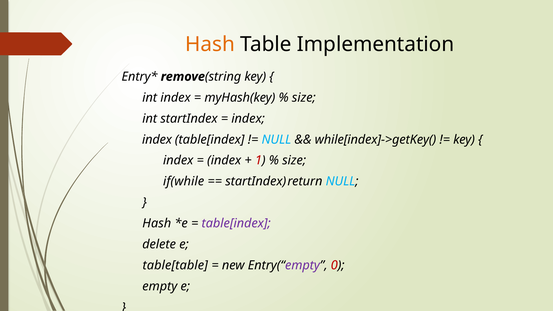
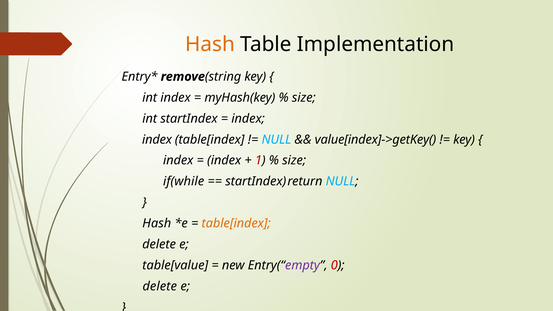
while[index]->getKey(: while[index]->getKey( -> value[index]->getKey( (376, 140)
table[index colour: purple -> orange (236, 223)
table[table: table[table -> table[value (175, 265)
empty: empty -> delete (160, 286)
